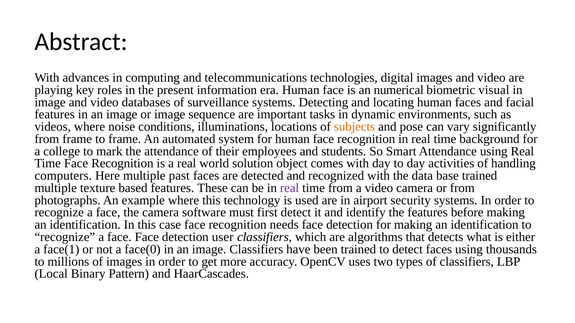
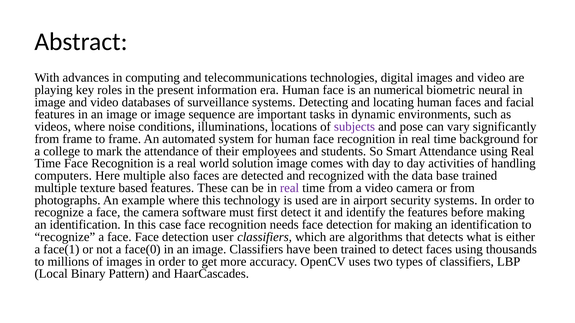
visual: visual -> neural (494, 90)
subjects colour: orange -> purple (355, 127)
solution object: object -> image (292, 164)
past: past -> also (179, 176)
